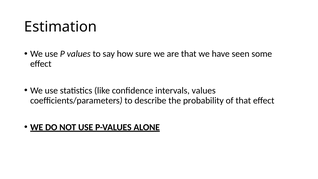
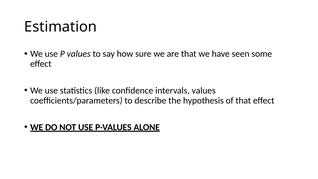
probability: probability -> hypothesis (203, 100)
